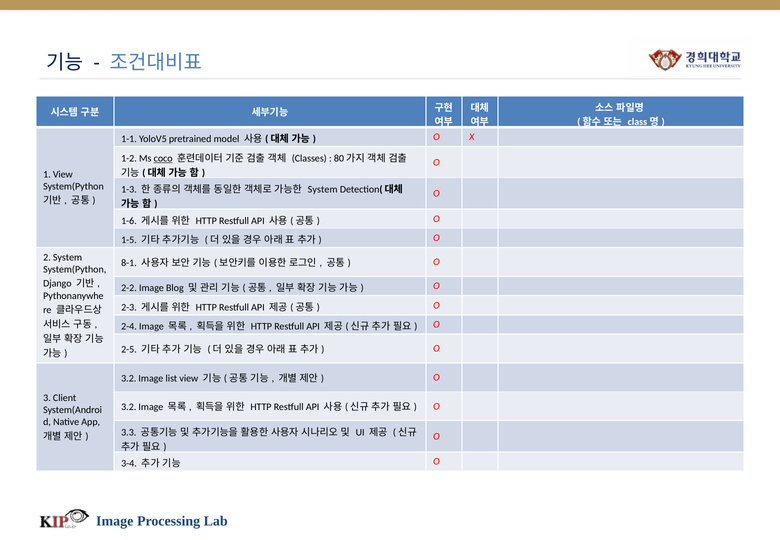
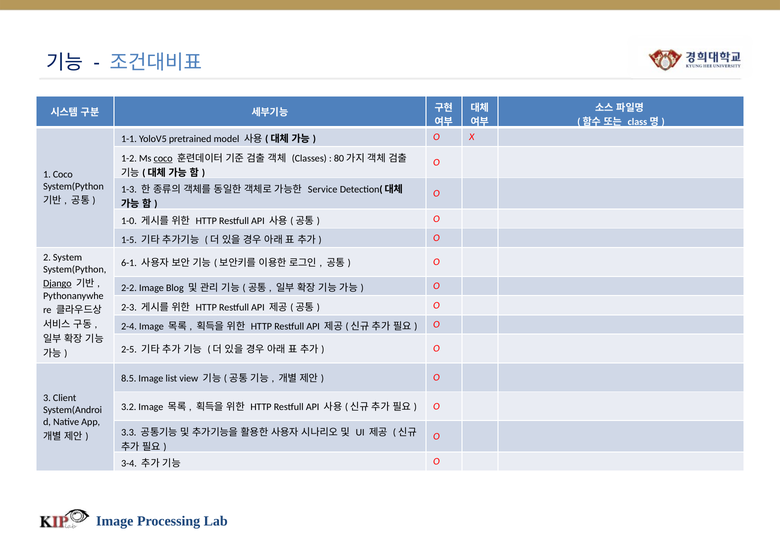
1 View: View -> Coco (63, 174)
System: System -> Service (323, 190)
1-6: 1-6 -> 1-0 (129, 221)
8-1: 8-1 -> 6-1 (129, 263)
Django underline: none -> present (57, 284)
3.2: 3.2 -> 8.5 (129, 378)
